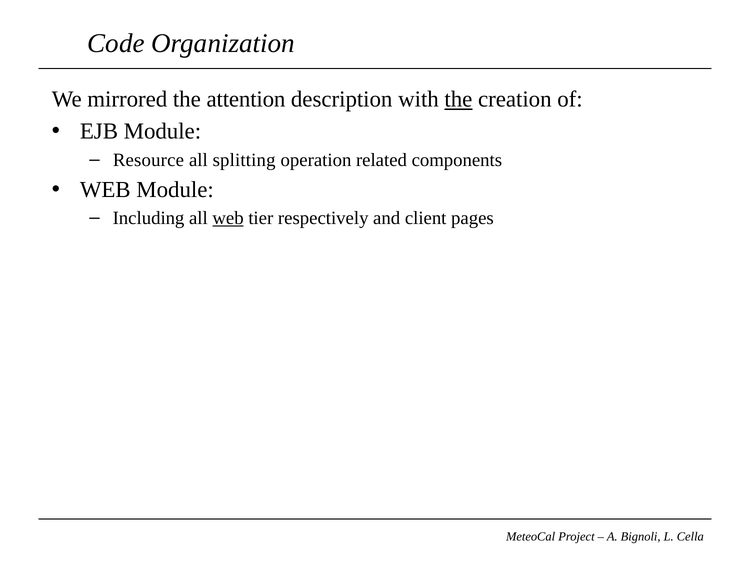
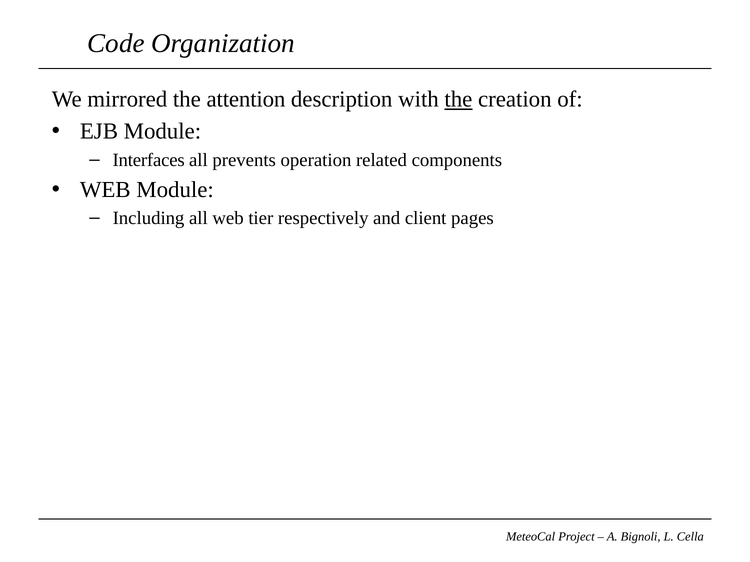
Resource: Resource -> Interfaces (149, 160)
splitting: splitting -> prevents (244, 160)
web underline: present -> none (228, 218)
